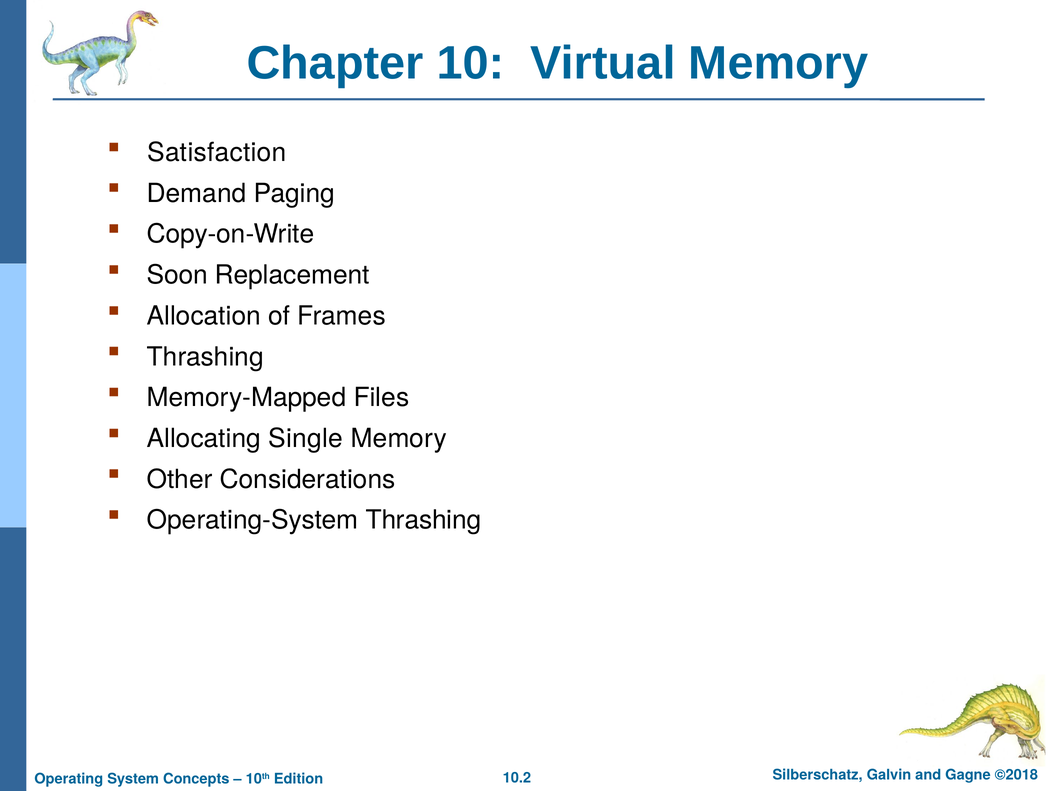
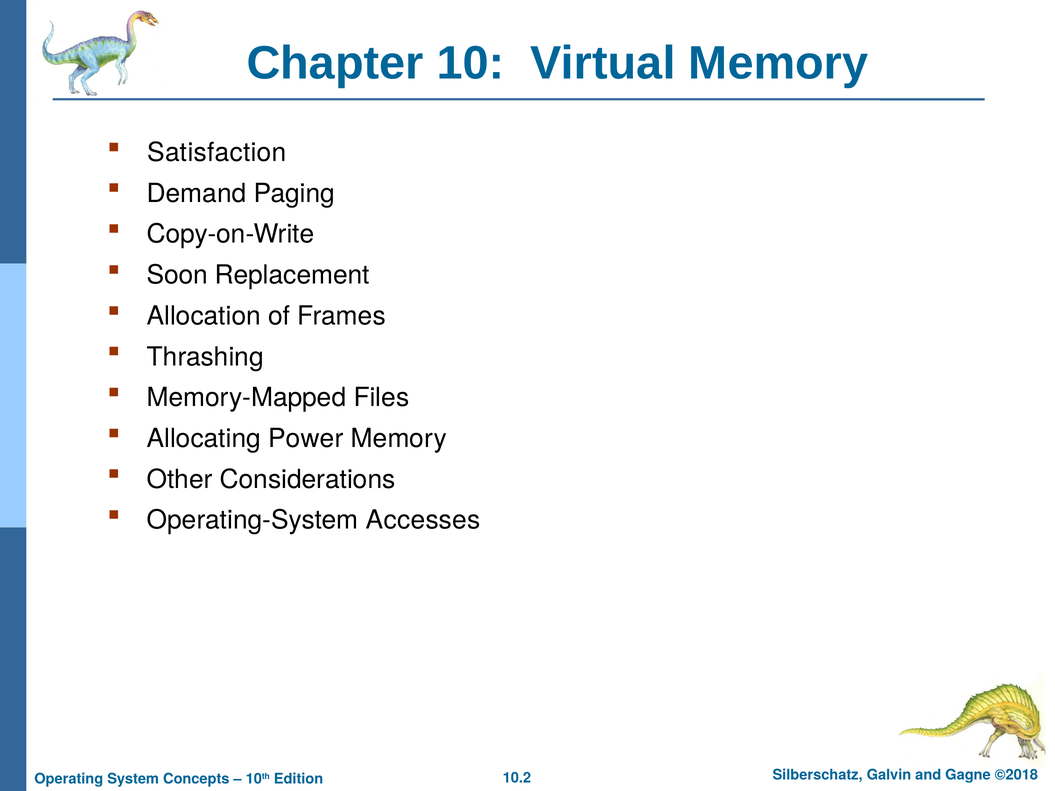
Single: Single -> Power (306, 439)
Operating-System Thrashing: Thrashing -> Accesses (423, 520)
